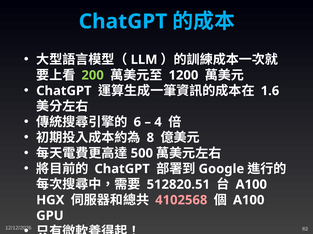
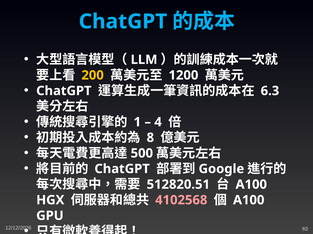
200 colour: light green -> yellow (93, 75)
1.6: 1.6 -> 6.3 (270, 91)
6: 6 -> 1 (137, 122)
